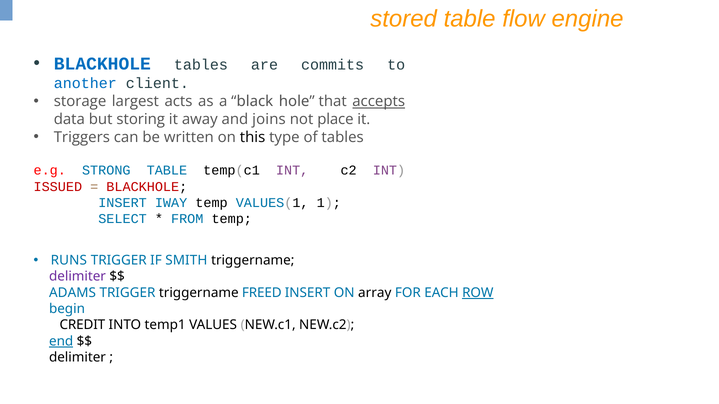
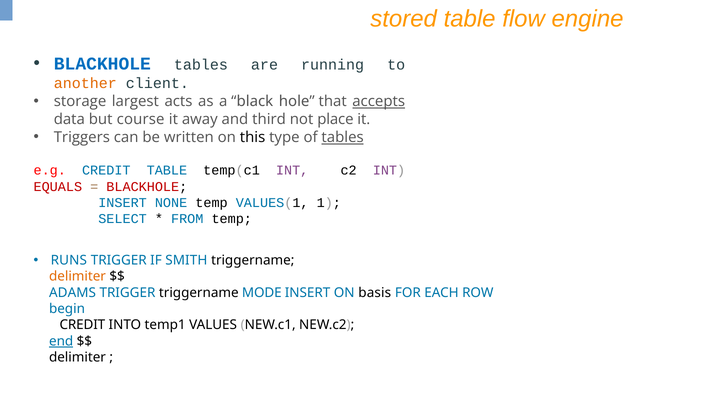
commits: commits -> running (333, 65)
another colour: blue -> orange (85, 84)
storing: storing -> course (141, 120)
joins: joins -> third (269, 120)
tables underline: none -> present (343, 138)
e.g STRONG: STRONG -> CREDIT (106, 171)
ISSUED: ISSUED -> EQUALS (58, 187)
IWAY: IWAY -> NONE (171, 203)
delimiter colour: purple -> orange (77, 277)
FREED: FREED -> MODE (262, 293)
array: array -> basis (375, 293)
ROW underline: present -> none (478, 293)
